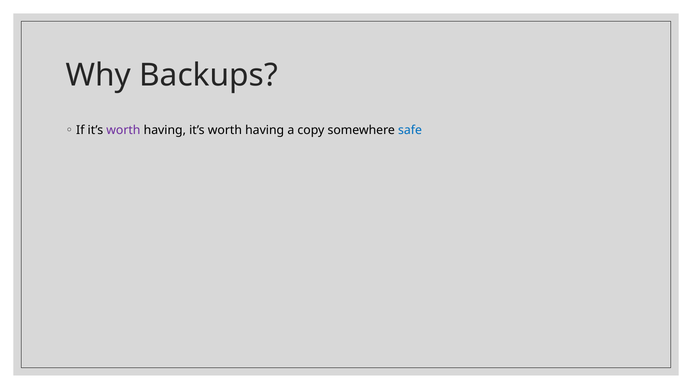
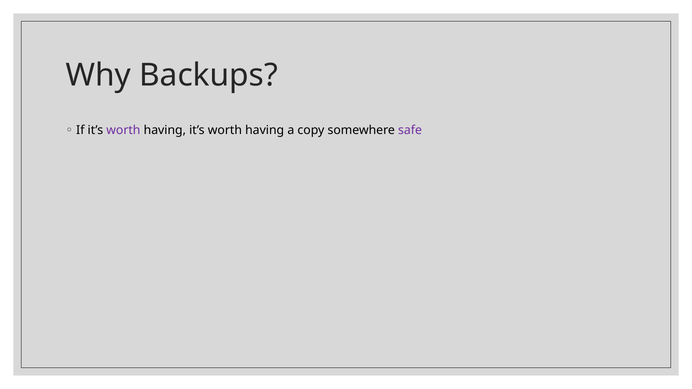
safe colour: blue -> purple (410, 130)
